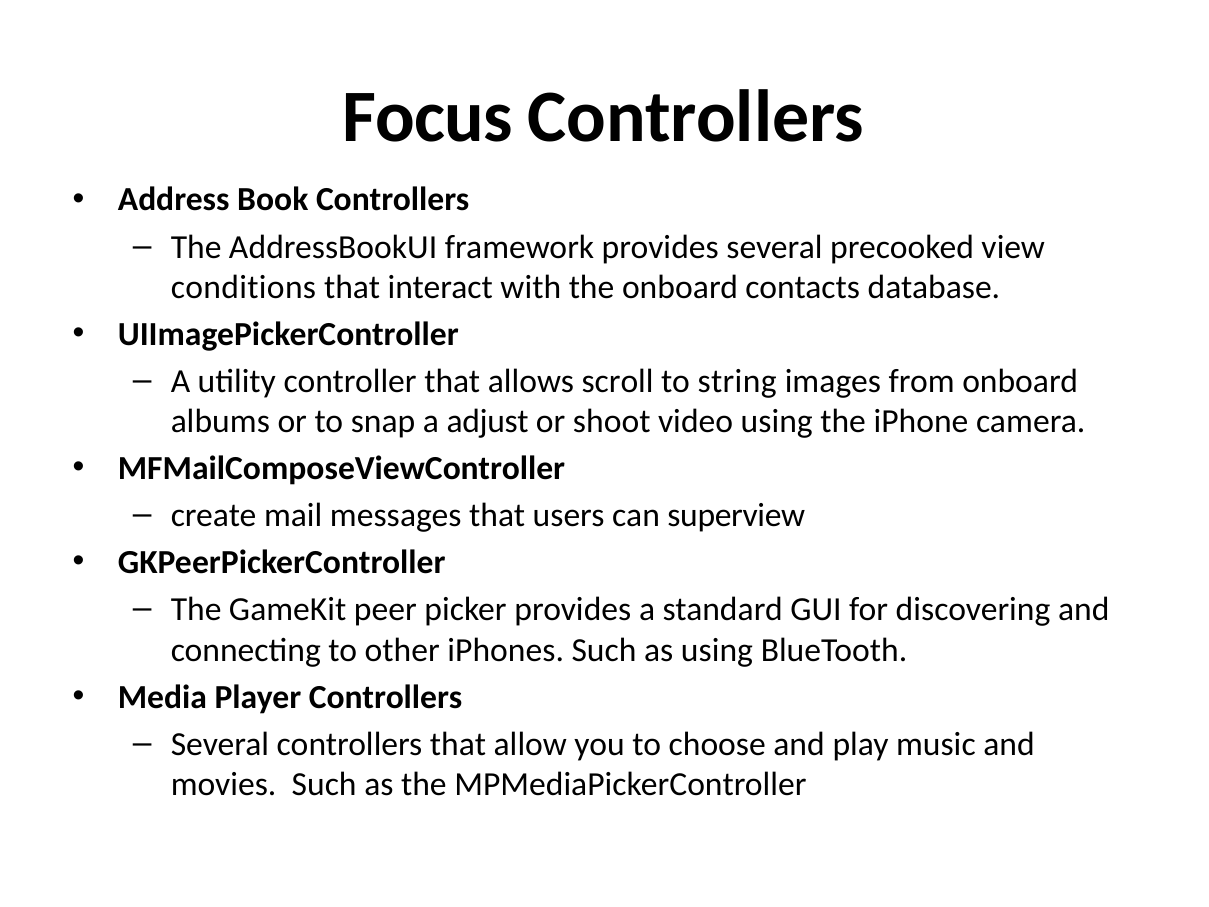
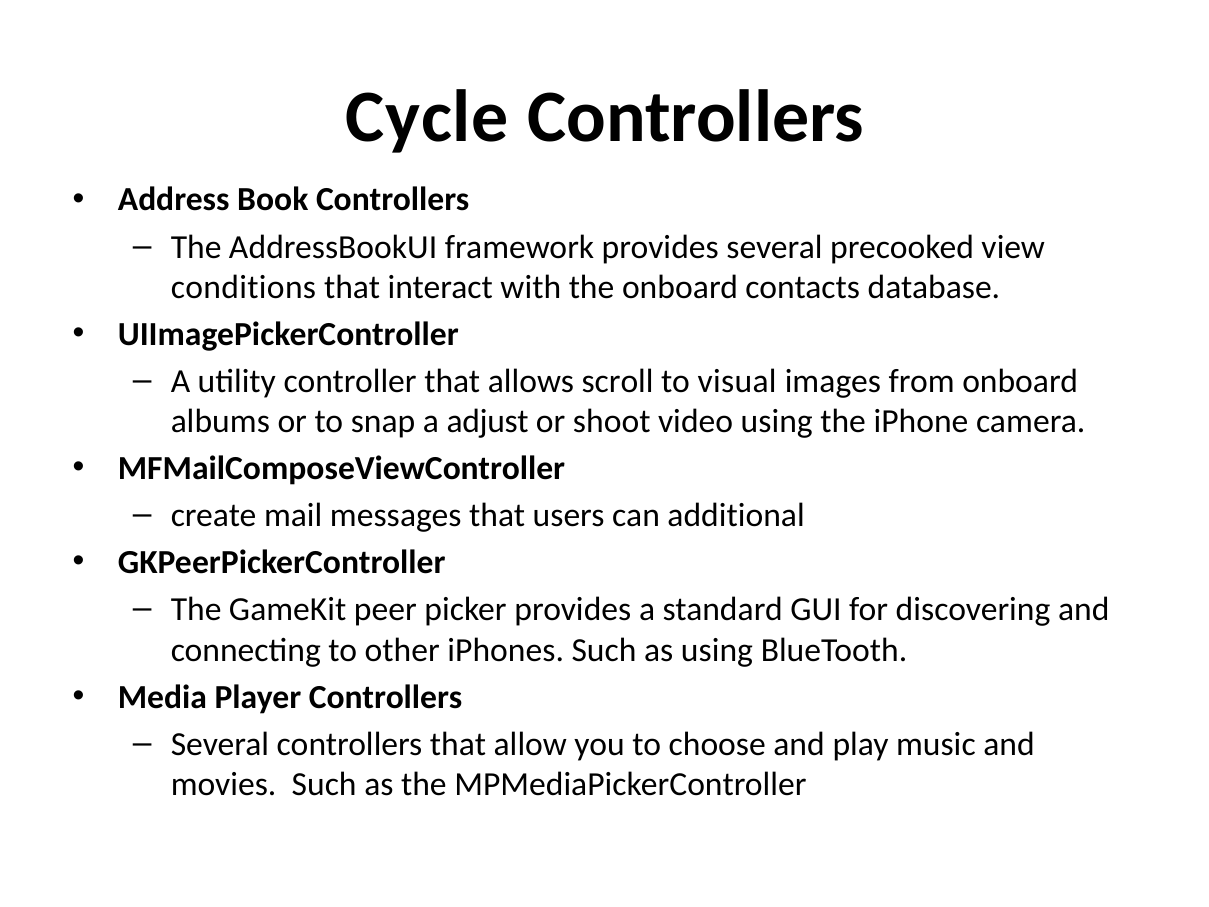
Focus: Focus -> Cycle (427, 117)
string: string -> visual (737, 381)
superview: superview -> additional (736, 516)
